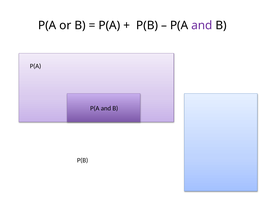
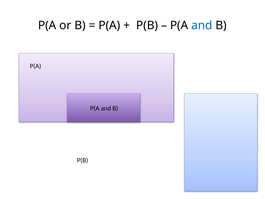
and colour: purple -> blue (202, 25)
